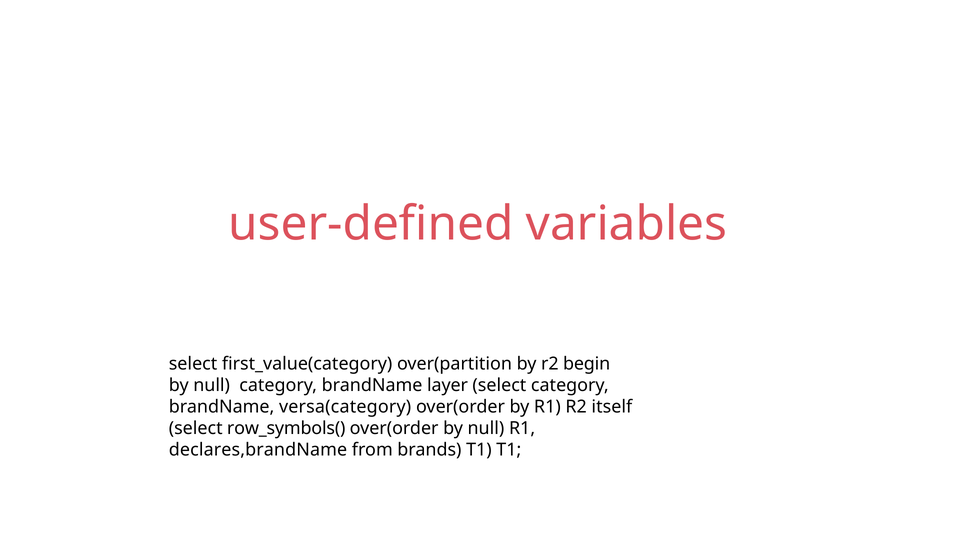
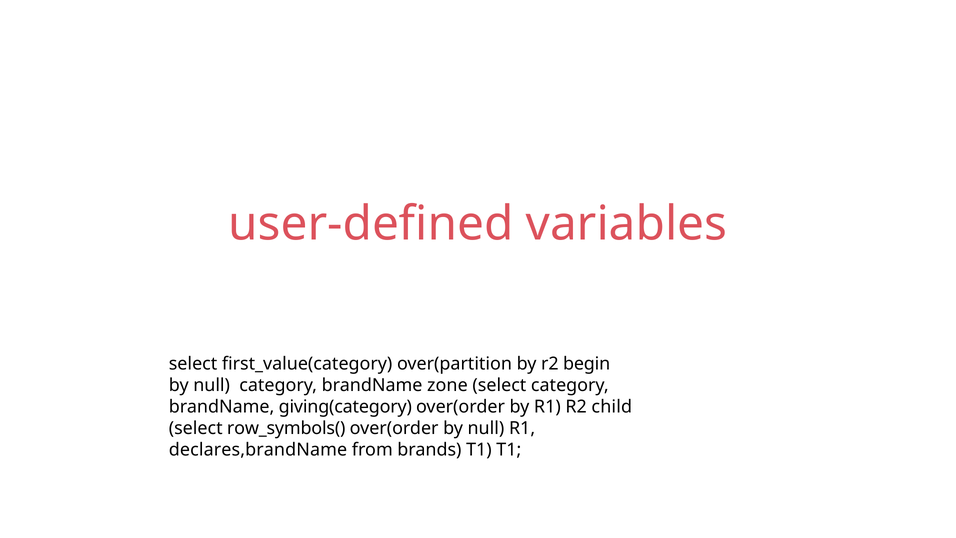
layer: layer -> zone (447, 385)
versa(category: versa(category -> giving(category (345, 406)
itself: itself -> child (612, 406)
